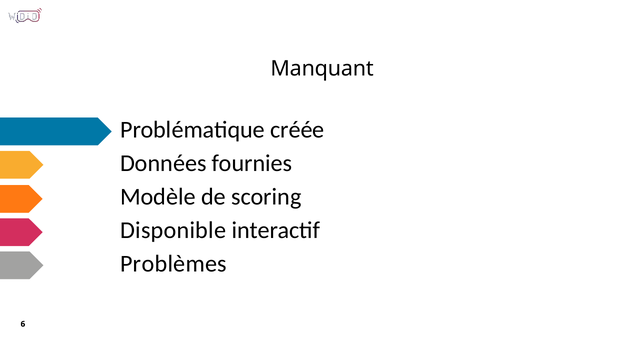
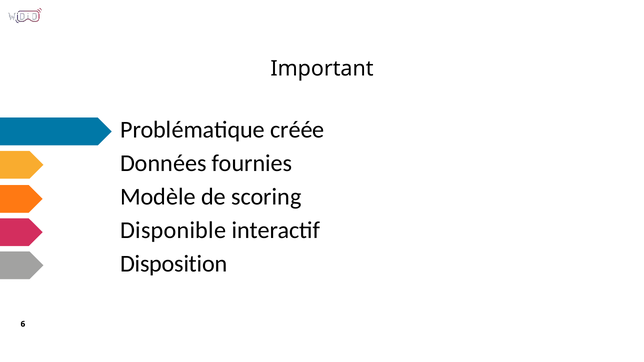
Manquant: Manquant -> Important (322, 69)
Problèmes: Problèmes -> Disposition (174, 264)
